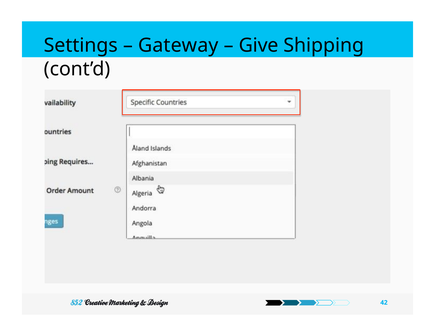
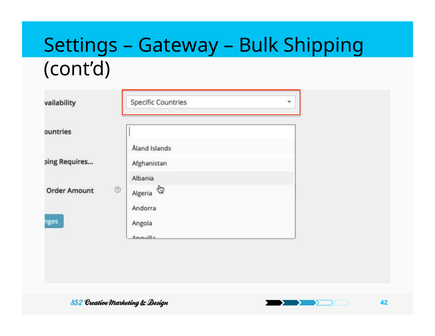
Give: Give -> Bulk (259, 46)
